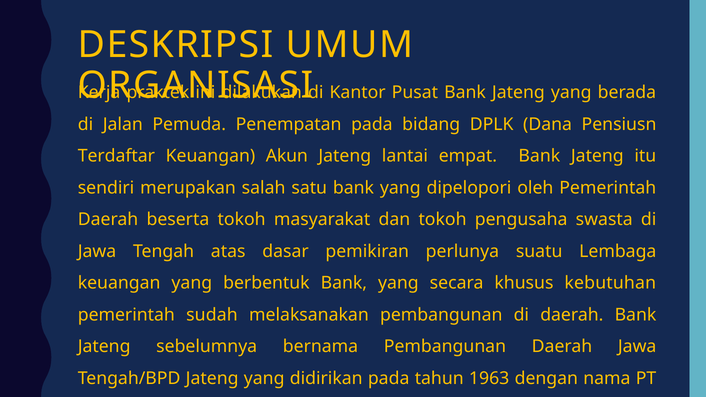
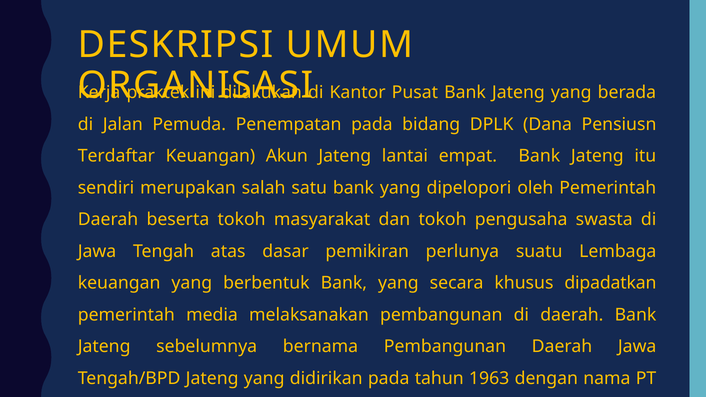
kebutuhan: kebutuhan -> dipadatkan (610, 283)
sudah: sudah -> media (212, 315)
